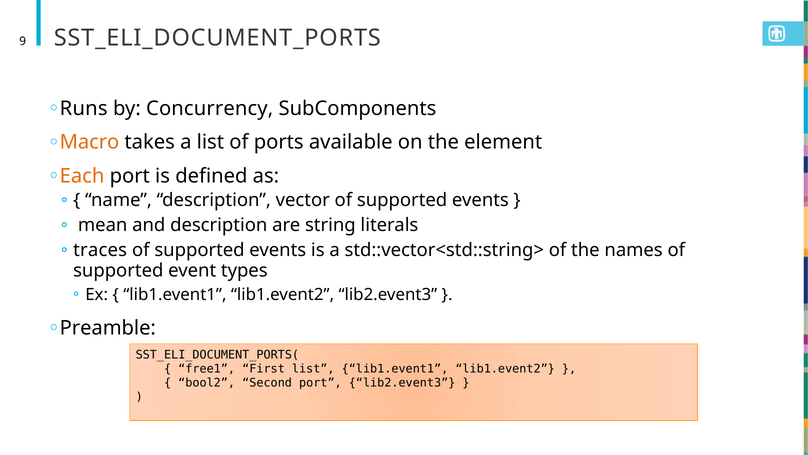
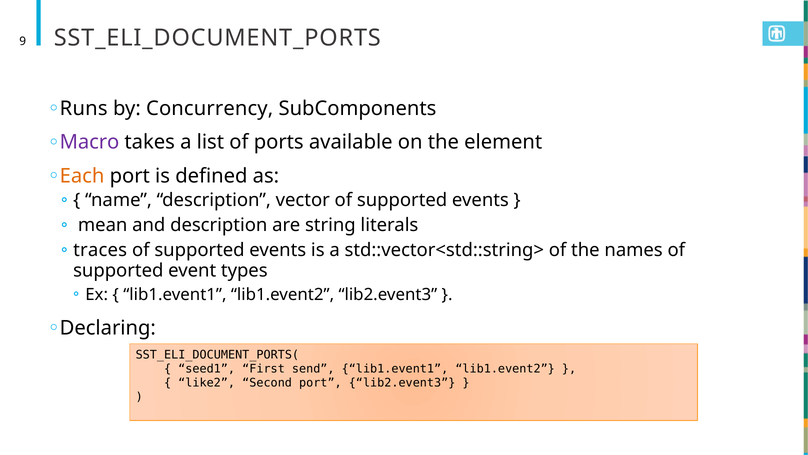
Macro colour: orange -> purple (89, 142)
Preamble: Preamble -> Declaring (108, 328)
free1: free1 -> seed1 (207, 368)
First list: list -> send (313, 368)
bool2: bool2 -> like2 (207, 383)
